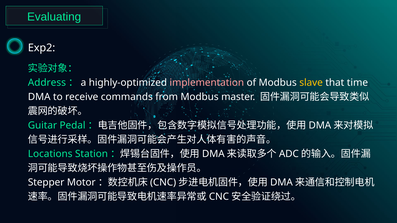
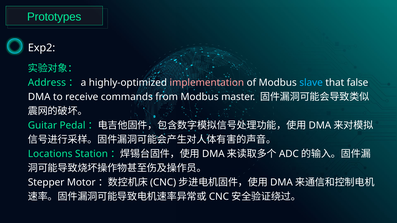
Evaluating: Evaluating -> Prototypes (54, 17)
slave colour: yellow -> light blue (311, 83)
time: time -> false (357, 83)
